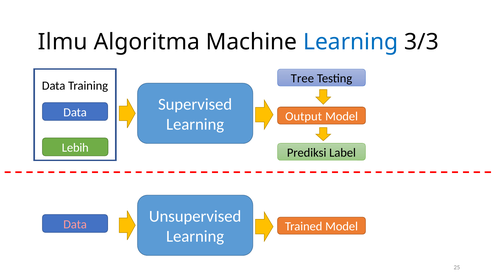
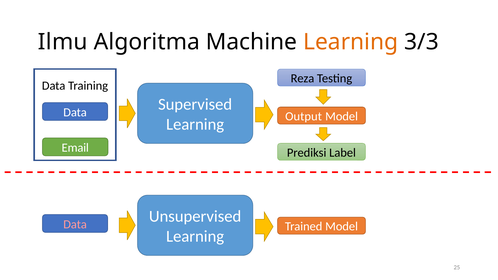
Learning colour: blue -> orange (351, 42)
Tree: Tree -> Reza (303, 78)
Lebih: Lebih -> Email (75, 148)
